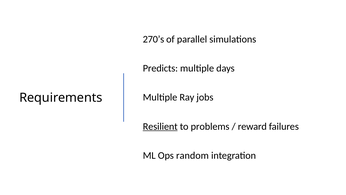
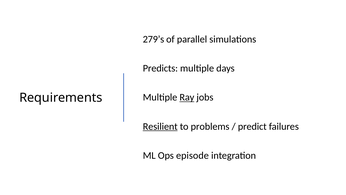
270’s: 270’s -> 279’s (153, 39)
Ray underline: none -> present (187, 97)
reward: reward -> predict (252, 126)
random: random -> episode (192, 155)
